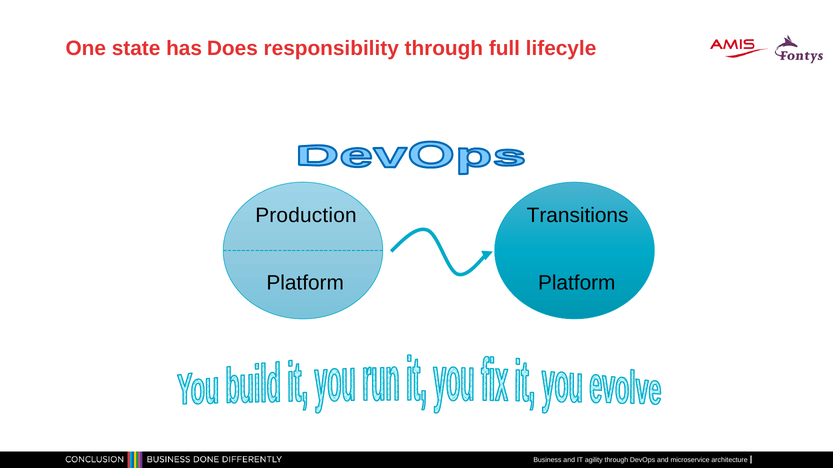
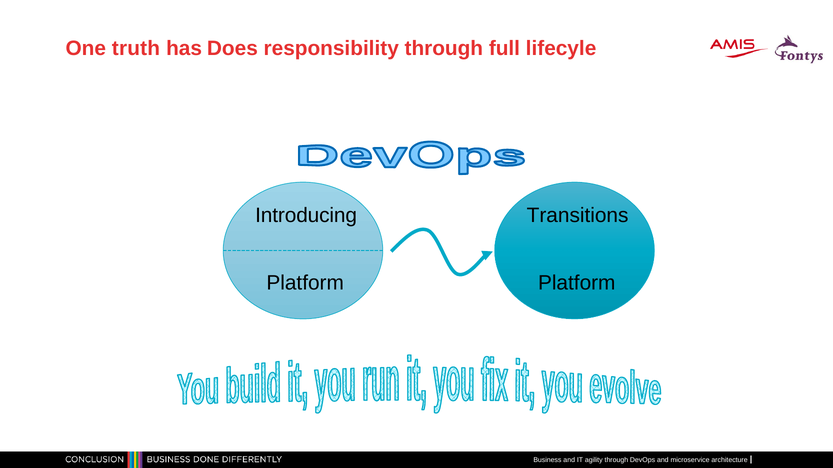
state: state -> truth (136, 49)
Production: Production -> Introducing (306, 216)
